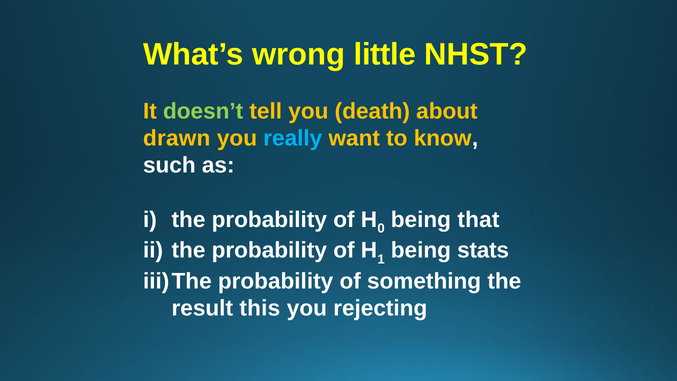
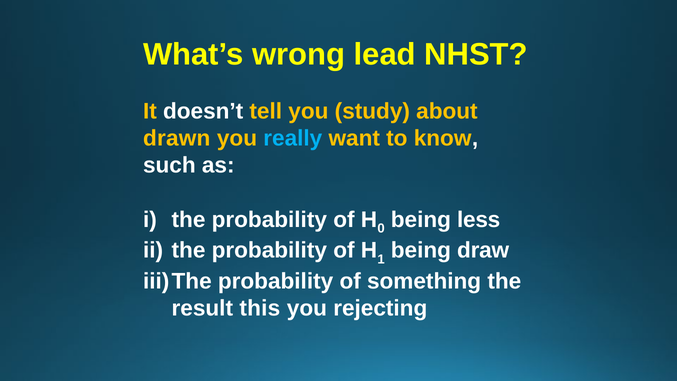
little: little -> lead (385, 54)
doesn’t colour: light green -> white (203, 111)
death: death -> study (372, 111)
that: that -> less (479, 219)
stats: stats -> draw (483, 250)
